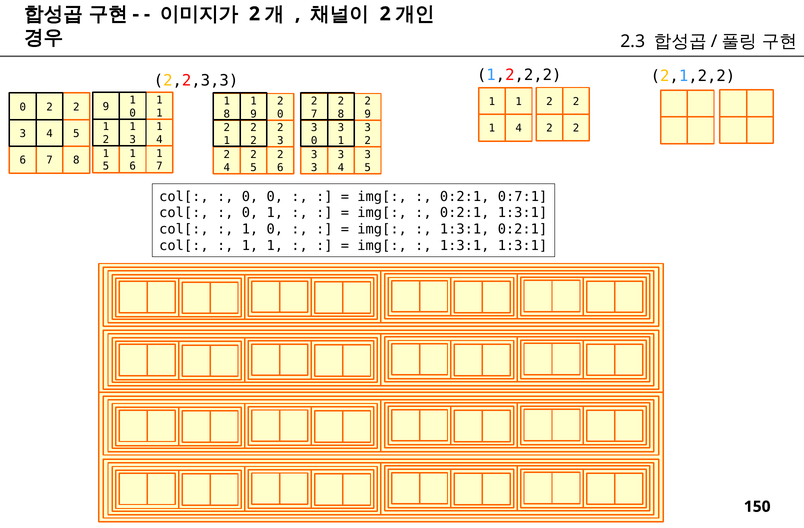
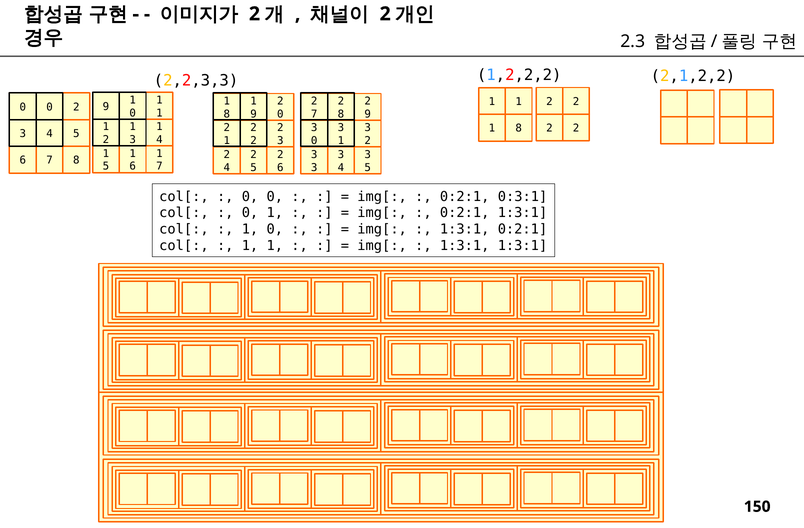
2: 2 -> 0 (50, 107)
4: 4 -> 8 (519, 128)
0:7:1: 0:7:1 -> 0:3:1 (523, 197)
